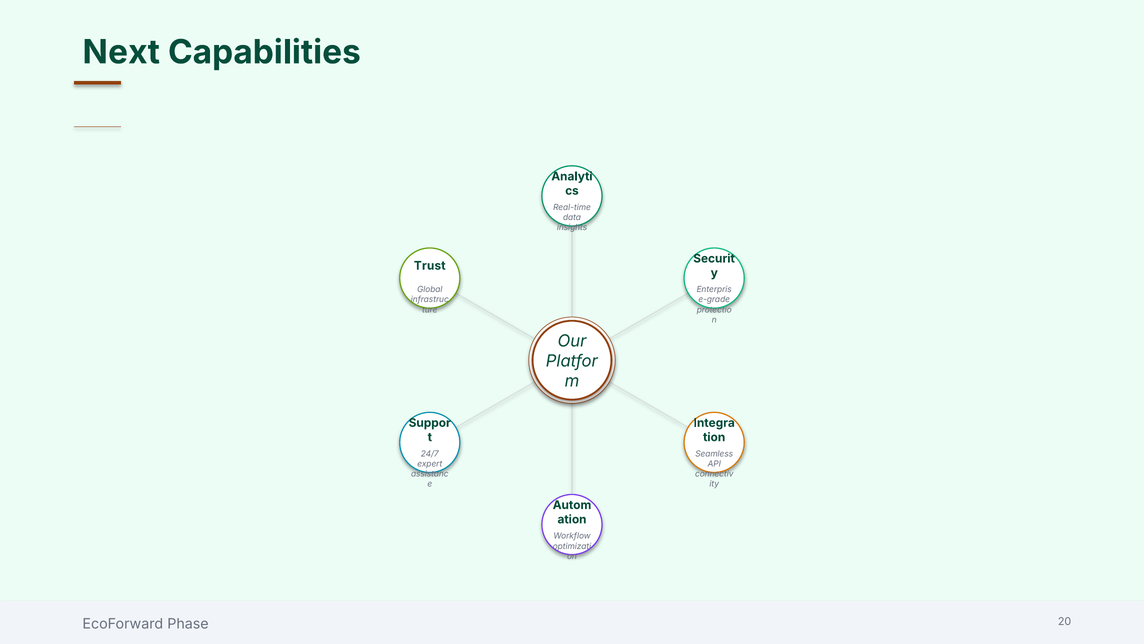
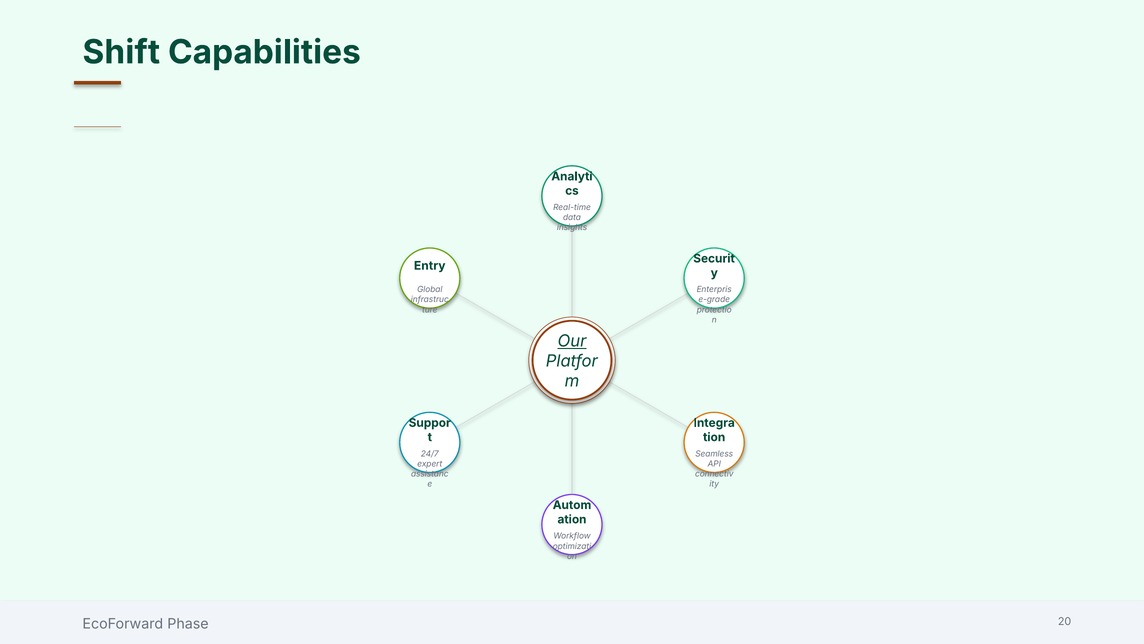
Next: Next -> Shift (121, 52)
Trust: Trust -> Entry (430, 266)
Our underline: none -> present (572, 341)
